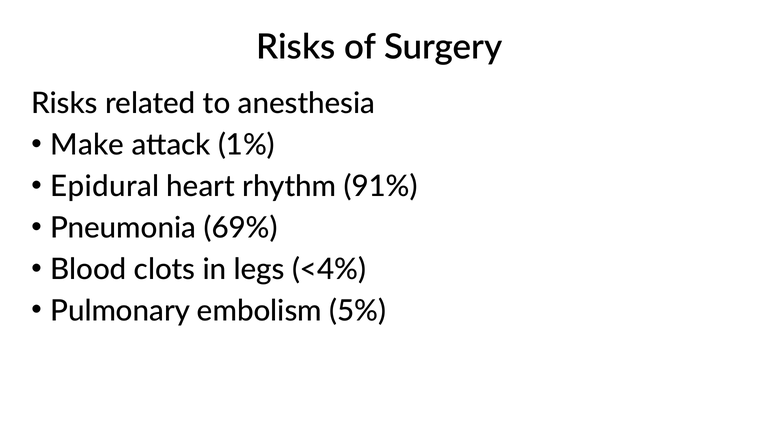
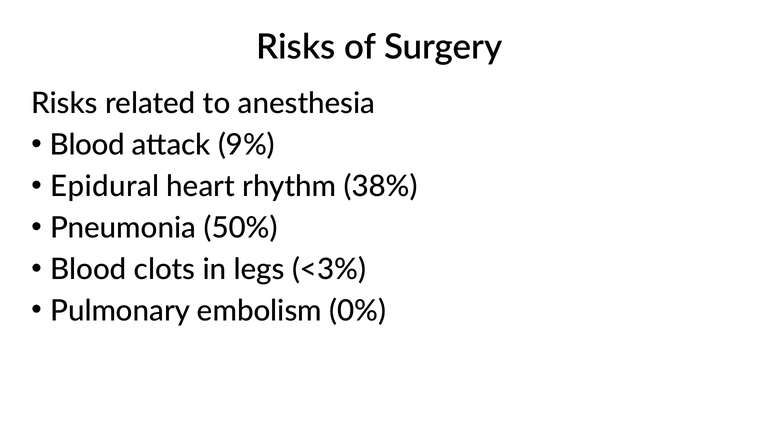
Make: Make -> Blood (87, 145)
1%: 1% -> 9% (247, 145)
91%: 91% -> 38% (381, 187)
69%: 69% -> 50% (241, 228)
<4%: <4% -> <3% (329, 269)
5%: 5% -> 0% (358, 311)
